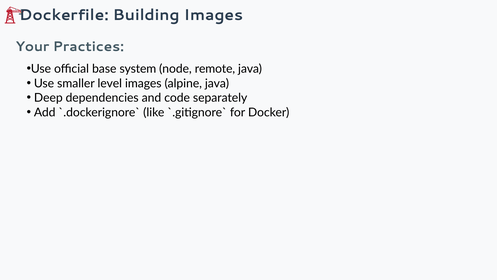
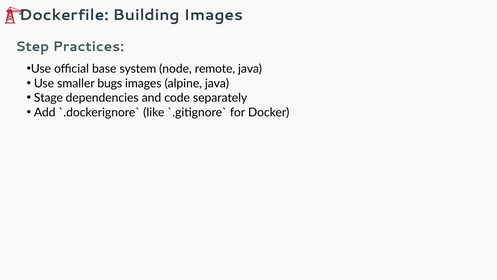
Your: Your -> Step (32, 47)
level: level -> bugs (110, 83)
Deep: Deep -> Stage (48, 98)
